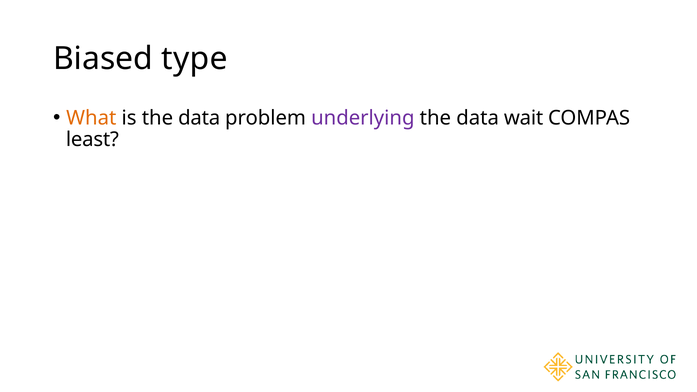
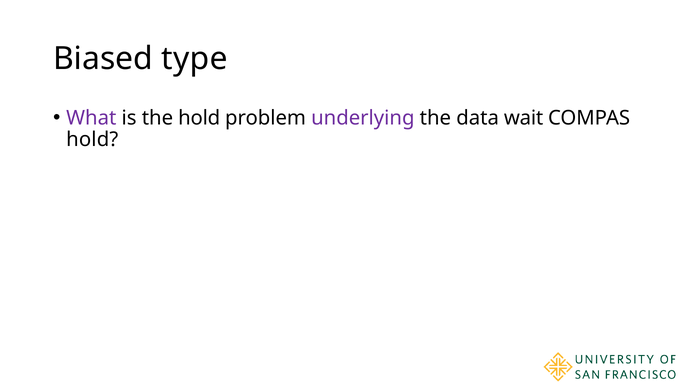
What colour: orange -> purple (91, 118)
is the data: data -> hold (199, 118)
least: least -> hold (92, 140)
